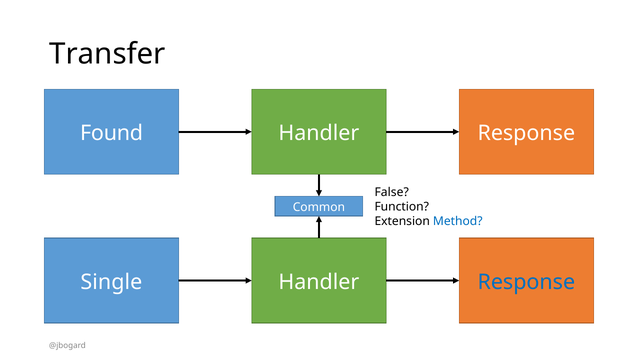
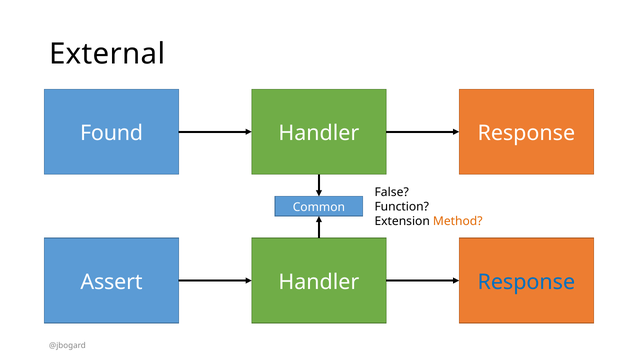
Transfer: Transfer -> External (107, 54)
Method colour: blue -> orange (458, 221)
Single: Single -> Assert (112, 282)
